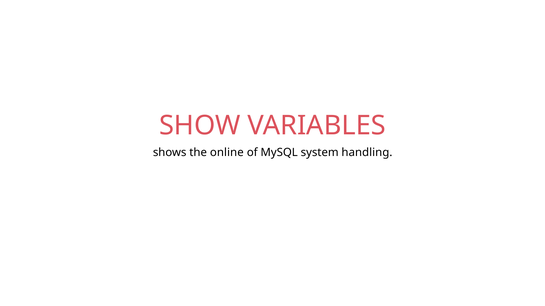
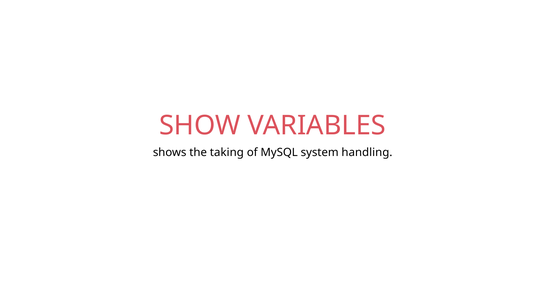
online: online -> taking (227, 153)
